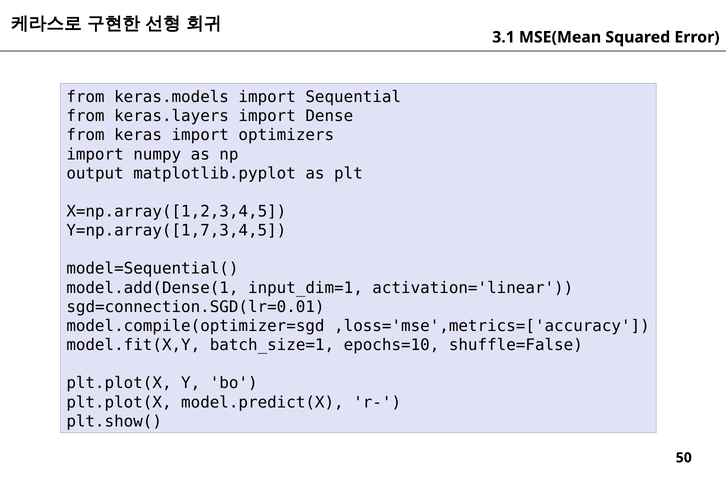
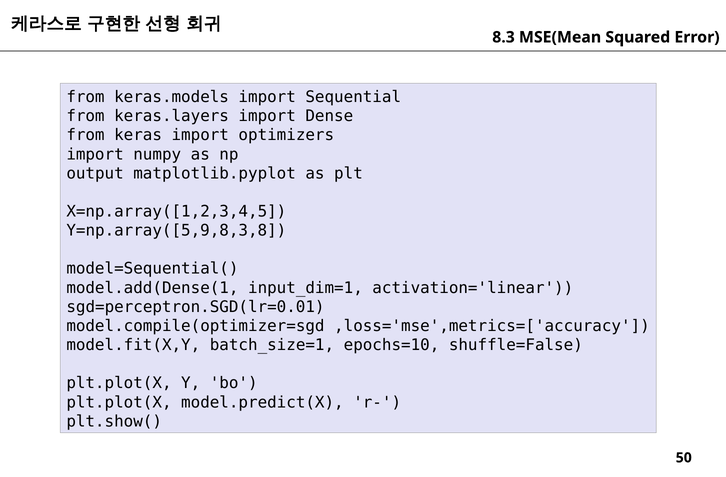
3.1: 3.1 -> 8.3 (504, 37)
Y=np.array([1,7,3,4,5: Y=np.array([1,7,3,4,5 -> Y=np.array([5,9,8,3,8 (176, 231)
sgd=connection.SGD(lr=0.01: sgd=connection.SGD(lr=0.01 -> sgd=perceptron.SGD(lr=0.01 (195, 307)
